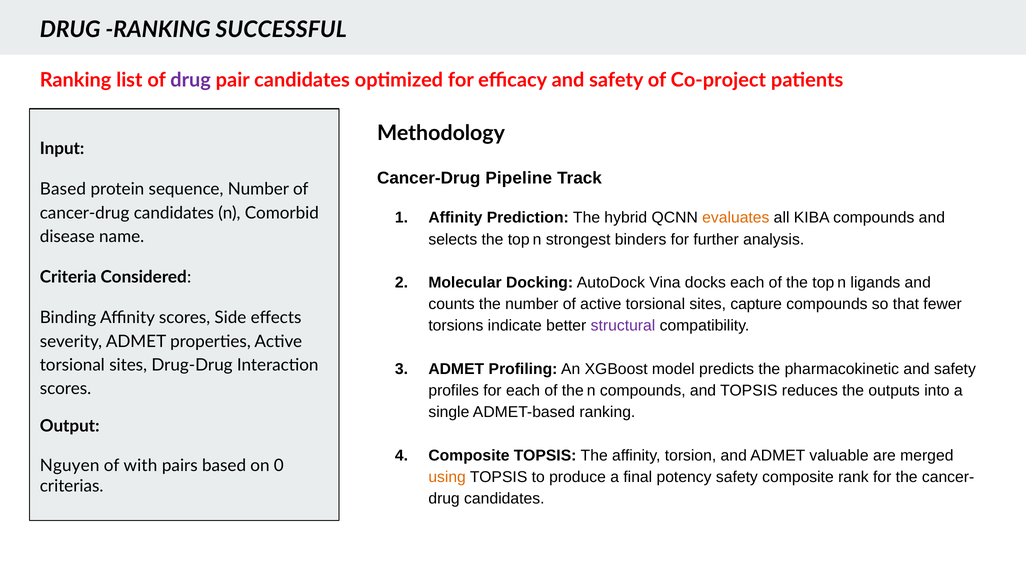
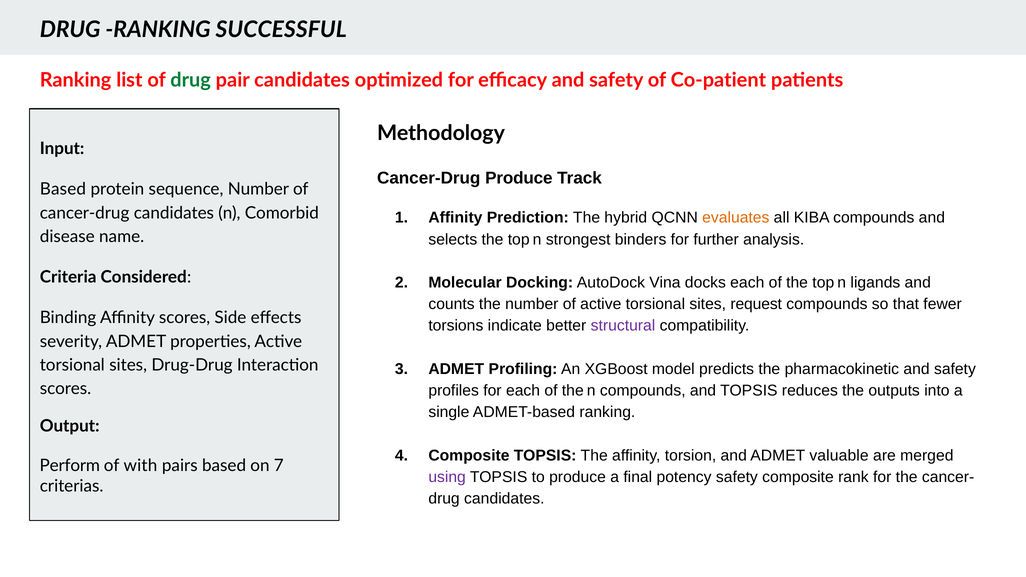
drug colour: purple -> green (191, 80)
Co-project: Co-project -> Co-patient (718, 80)
Cancer‑Drug Pipeline: Pipeline -> Produce (519, 178)
capture: capture -> request (756, 304)
Nguyen: Nguyen -> Perform (70, 466)
0: 0 -> 7 (279, 466)
using colour: orange -> purple (447, 477)
